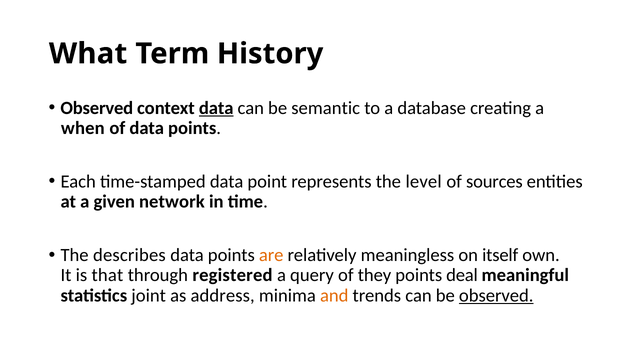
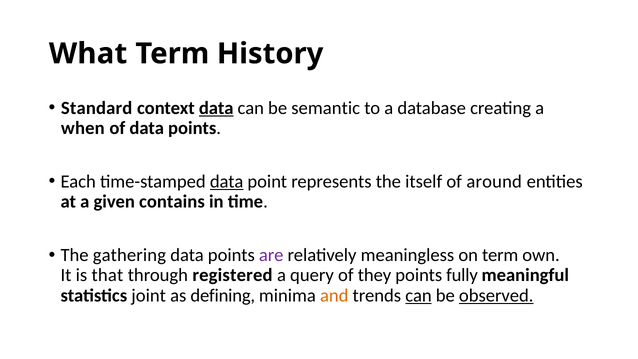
Observed: Observed -> Standard (97, 108)
data underline: none -> present (227, 181)
level: level -> itself (424, 181)
sources: sources -> around (494, 181)
network: network -> contains (172, 202)
describes: describes -> gathering (129, 255)
are colour: orange -> purple (271, 255)
on itself: itself -> term (500, 255)
deal: deal -> fully (462, 275)
address: address -> defining (223, 295)
can underline: none -> present (418, 295)
